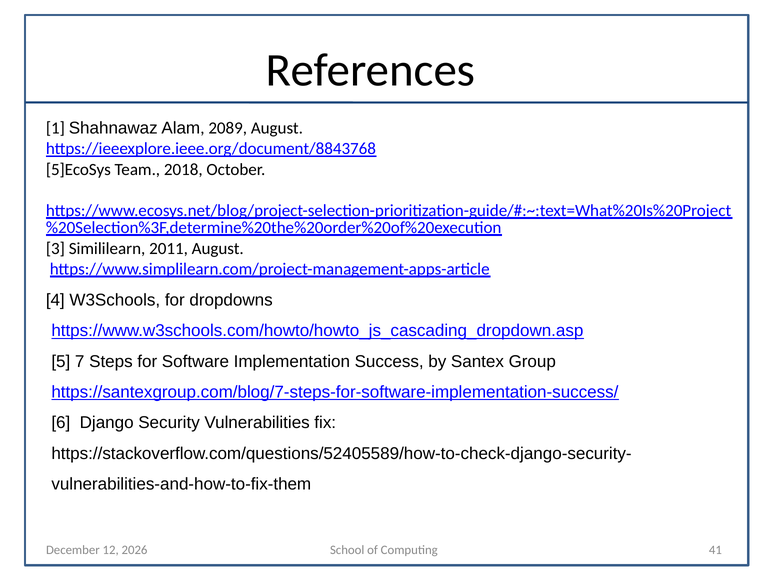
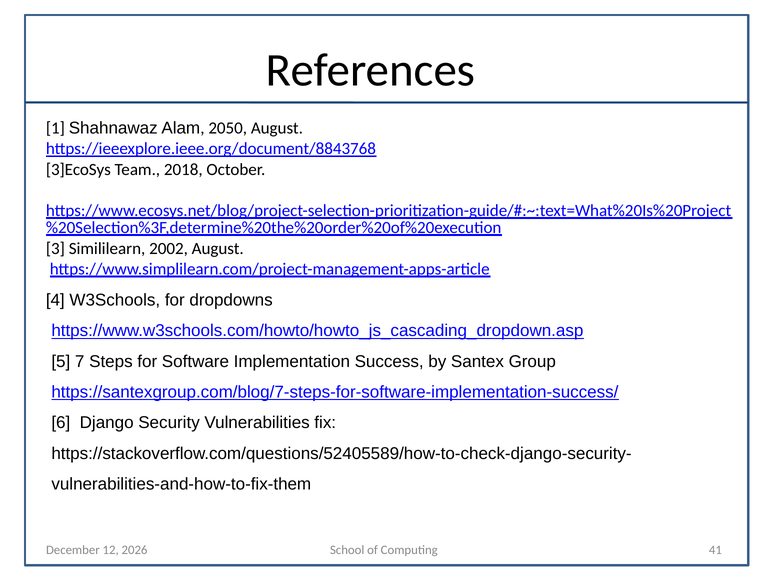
2089: 2089 -> 2050 (228, 128)
5]EcoSys: 5]EcoSys -> 3]EcoSys (78, 170)
2011: 2011 -> 2002 (169, 249)
